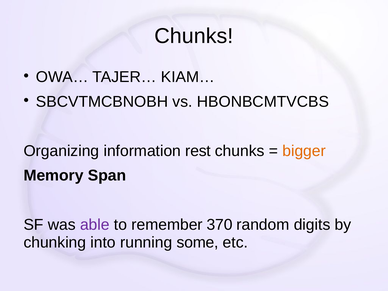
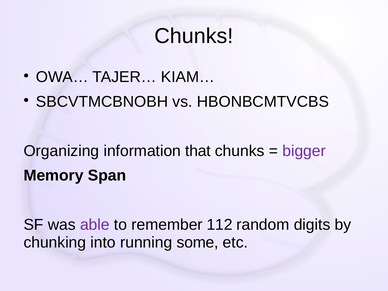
rest: rest -> that (198, 151)
bigger colour: orange -> purple (304, 151)
370: 370 -> 112 (220, 225)
